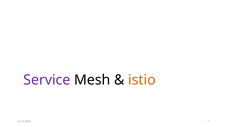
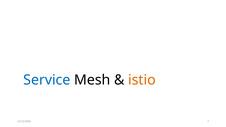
Service colour: purple -> blue (47, 80)
